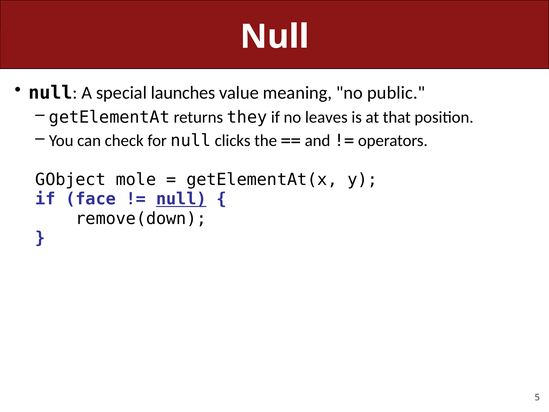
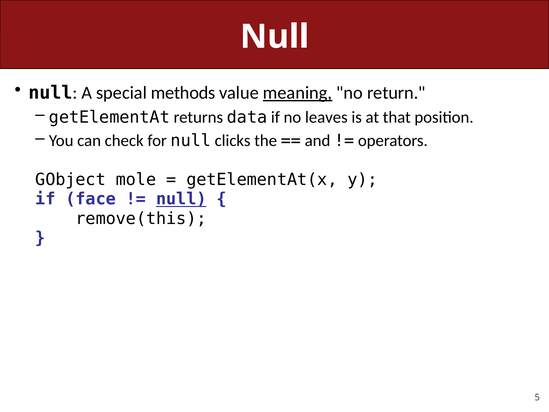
launches: launches -> methods (183, 93)
meaning underline: none -> present (298, 93)
public: public -> return (396, 93)
they: they -> data (247, 117)
remove(down: remove(down -> remove(this (141, 218)
